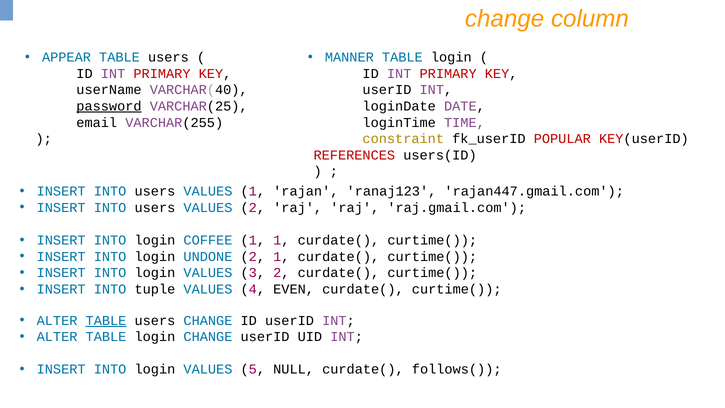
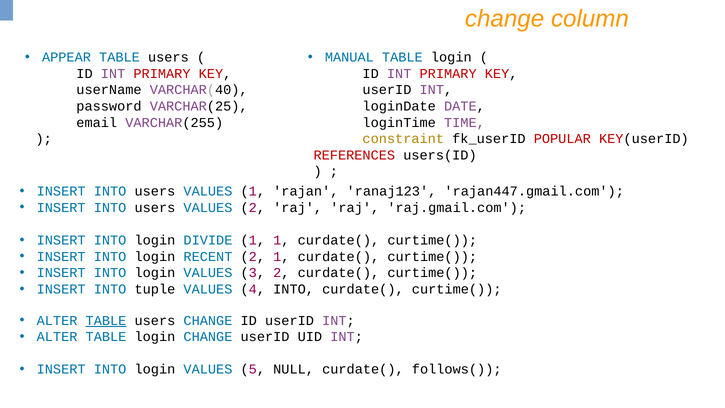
MANNER: MANNER -> MANUAL (349, 57)
password underline: present -> none (109, 106)
COFFEE: COFFEE -> DIVIDE (208, 240)
UNDONE: UNDONE -> RECENT (208, 256)
4 EVEN: EVEN -> INTO (294, 289)
